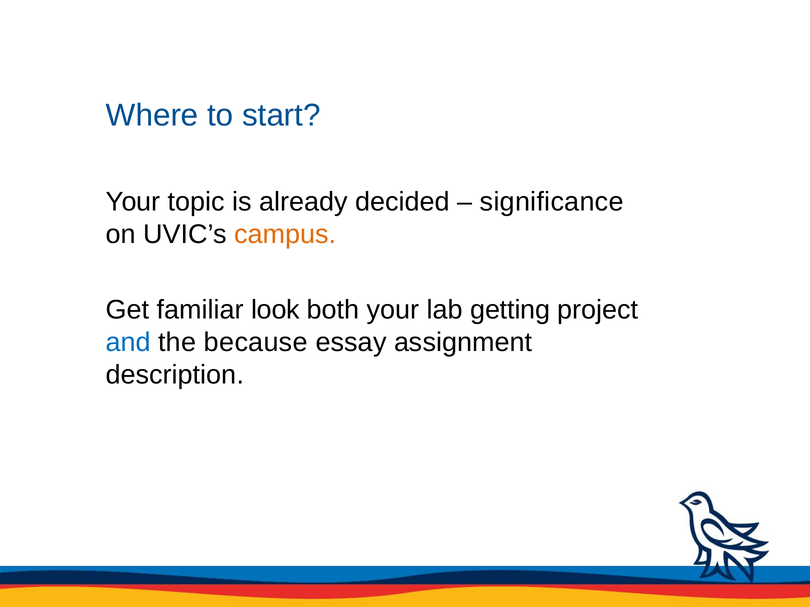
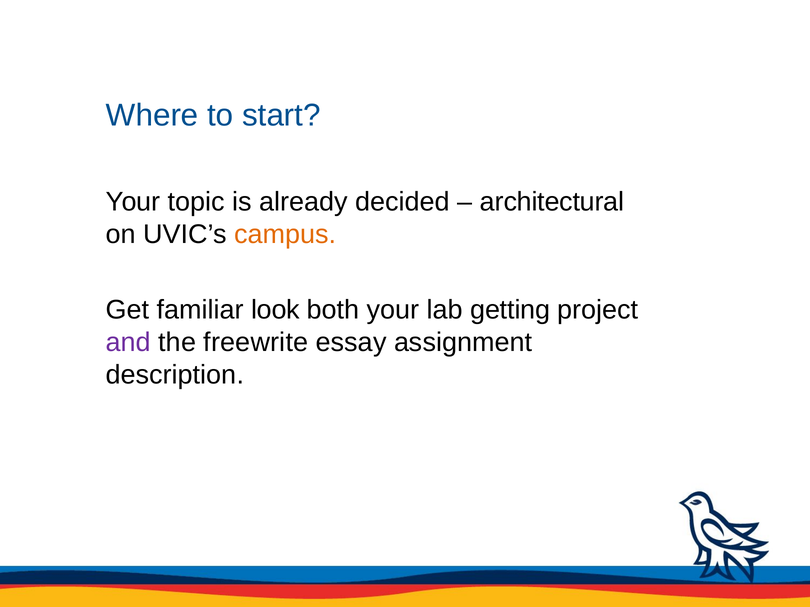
significance: significance -> architectural (552, 202)
and colour: blue -> purple (128, 343)
because: because -> freewrite (256, 343)
